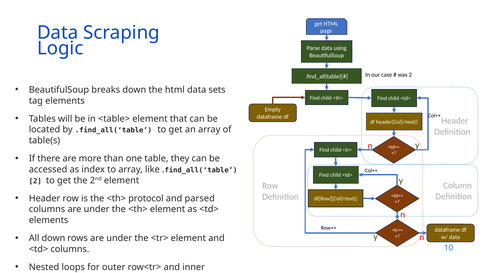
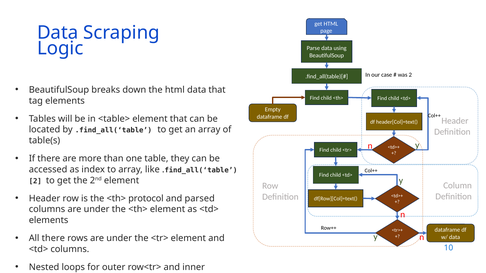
data sets: sets -> that (217, 90)
All down: down -> there (53, 239)
